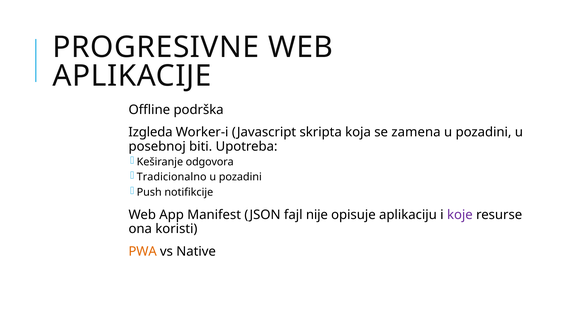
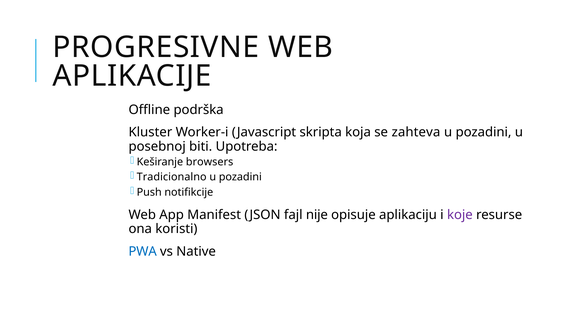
Izgleda: Izgleda -> Kluster (150, 132)
zamena: zamena -> zahteva (416, 132)
odgovora: odgovora -> browsers (210, 162)
PWA colour: orange -> blue (143, 251)
